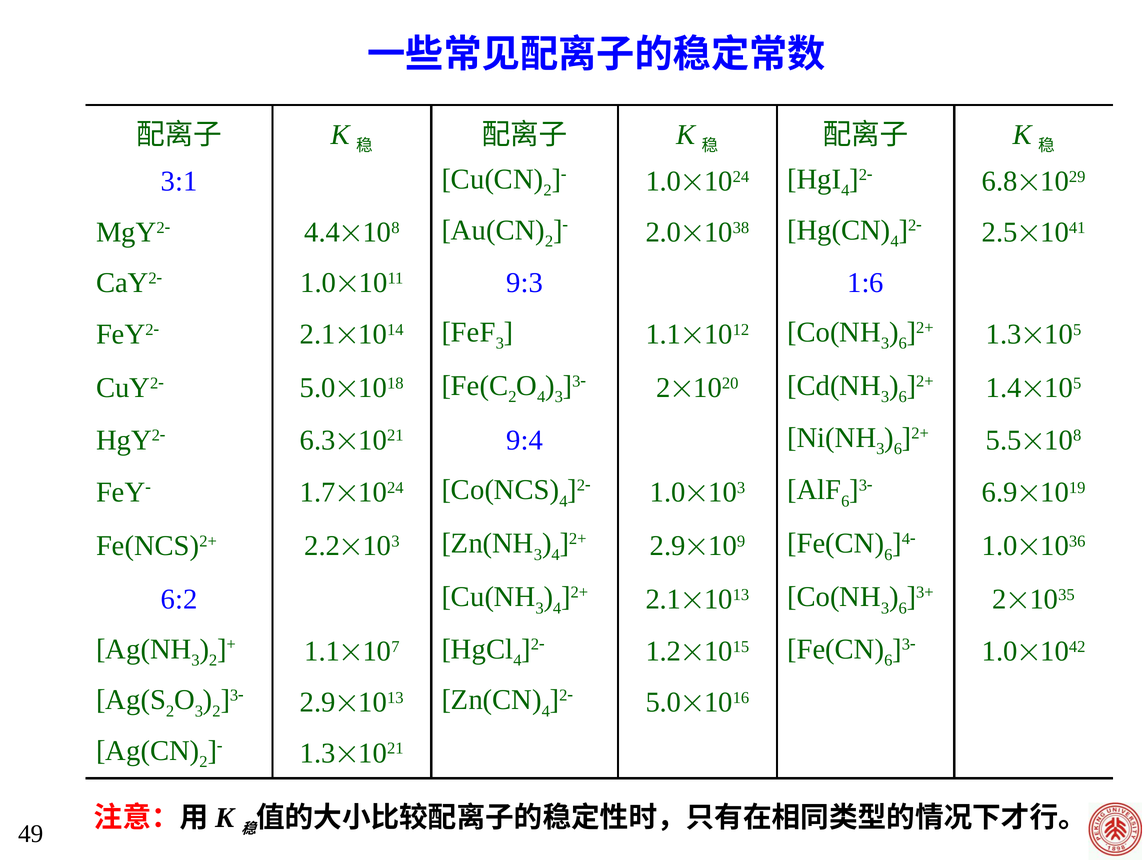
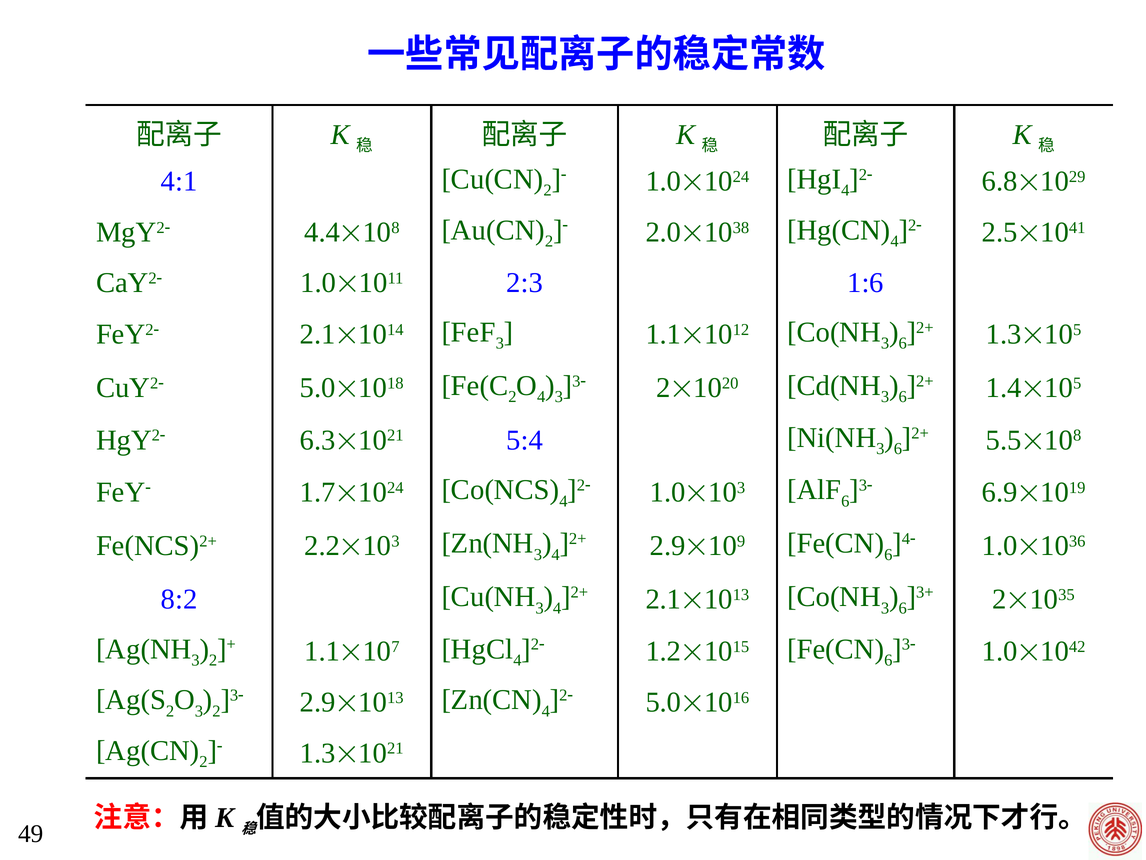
3:1: 3:1 -> 4:1 (179, 181)
9:3: 9:3 -> 2:3 (525, 283)
9:4: 9:4 -> 5:4 (525, 440)
6:2: 6:2 -> 8:2 (179, 599)
